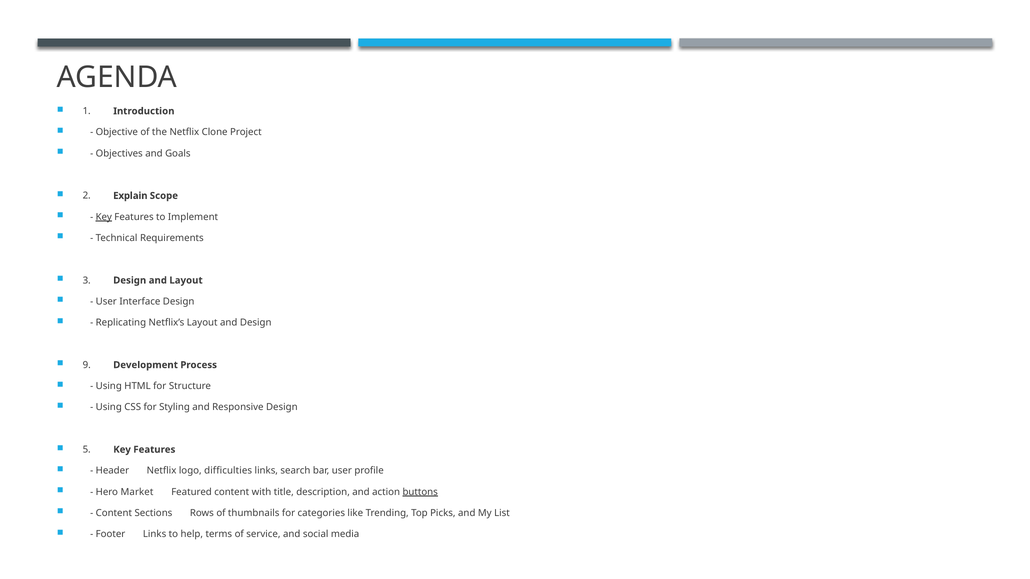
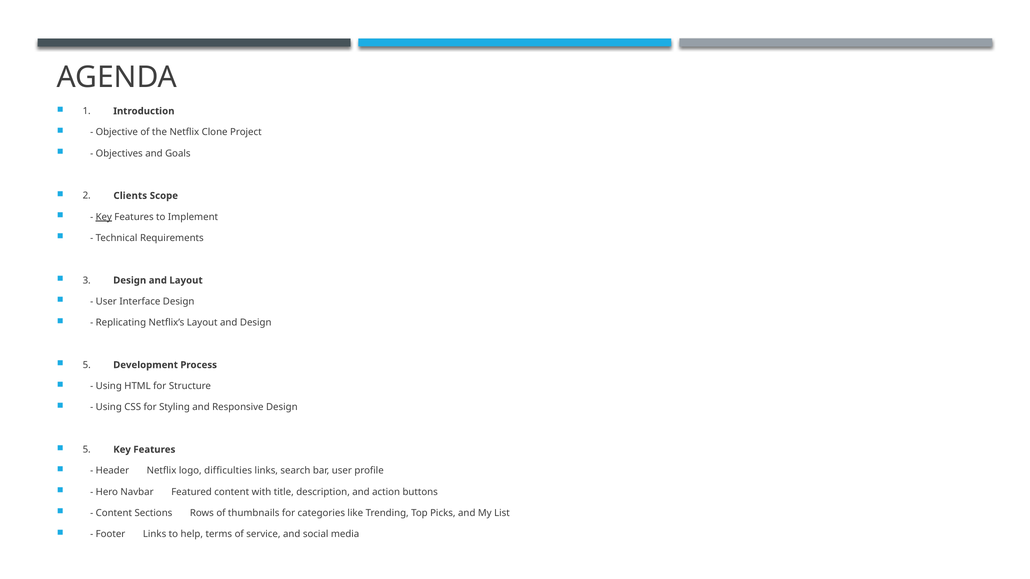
Explain: Explain -> Clients (130, 196)
9: 9 -> 5 (87, 365)
Market: Market -> Navbar (137, 492)
buttons underline: present -> none (420, 492)
